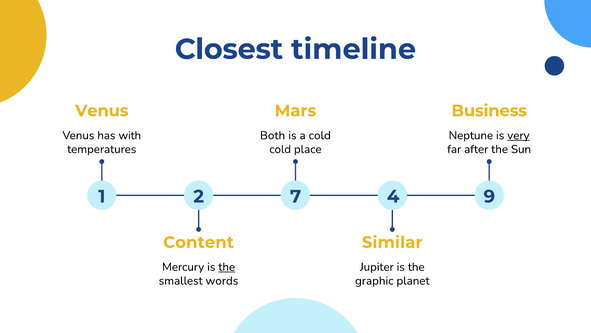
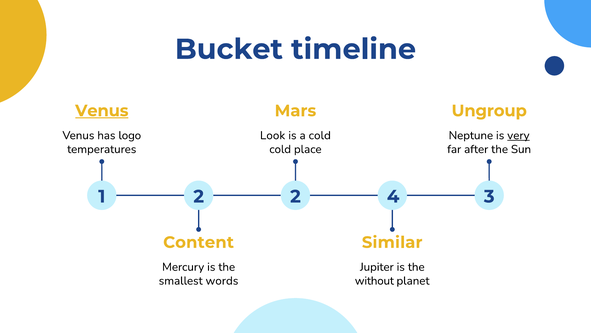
Closest: Closest -> Bucket (229, 49)
Venus underline: none -> present (102, 111)
Business: Business -> Ungroup (489, 111)
with: with -> logo (130, 135)
Both: Both -> Look (273, 135)
2 7: 7 -> 2 (295, 196)
9: 9 -> 3 (489, 196)
the underline: present -> none (227, 267)
graphic: graphic -> without (374, 280)
